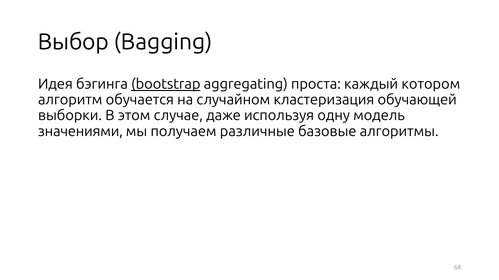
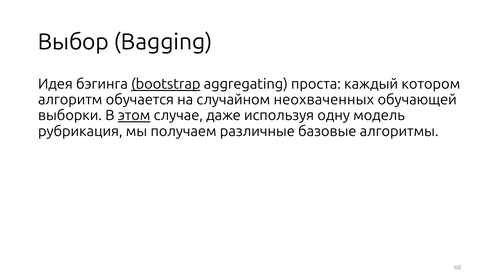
кластеризация: кластеризация -> неохваченных (324, 100)
этом underline: none -> present (134, 116)
значениями: значениями -> рубрикация (80, 132)
